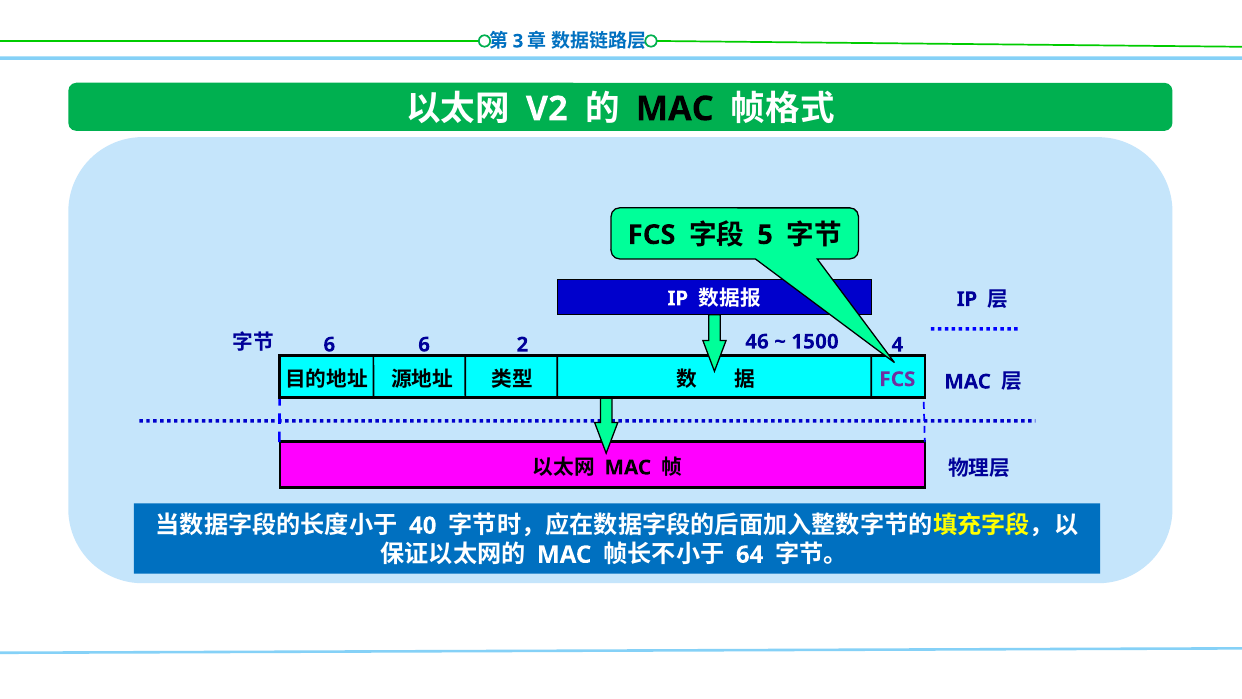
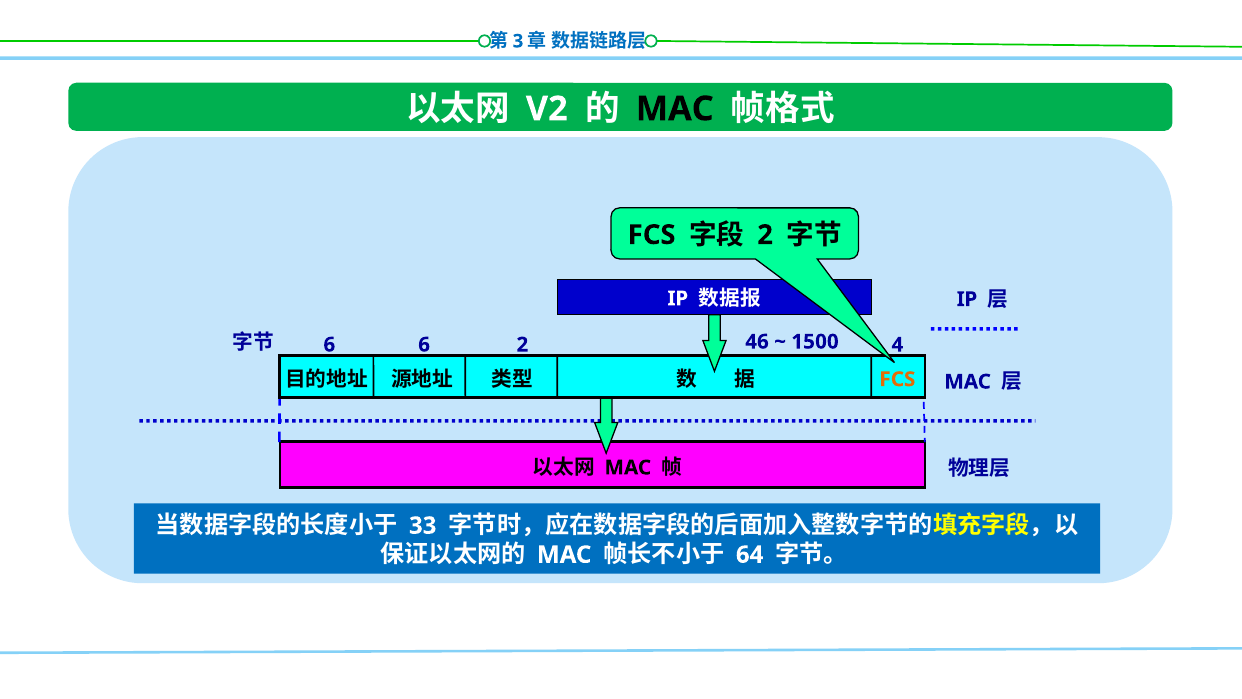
5: 5 -> 2 (765, 235)
FCS colour: purple -> orange (897, 379)
40: 40 -> 33 (423, 526)
